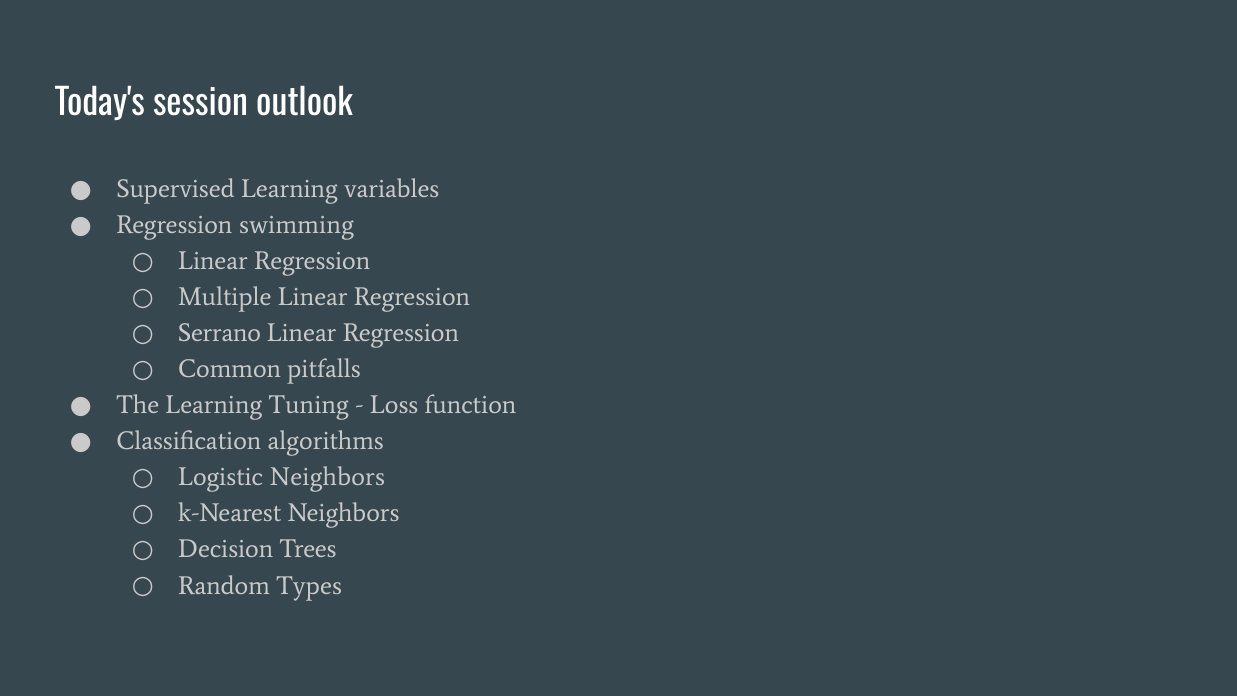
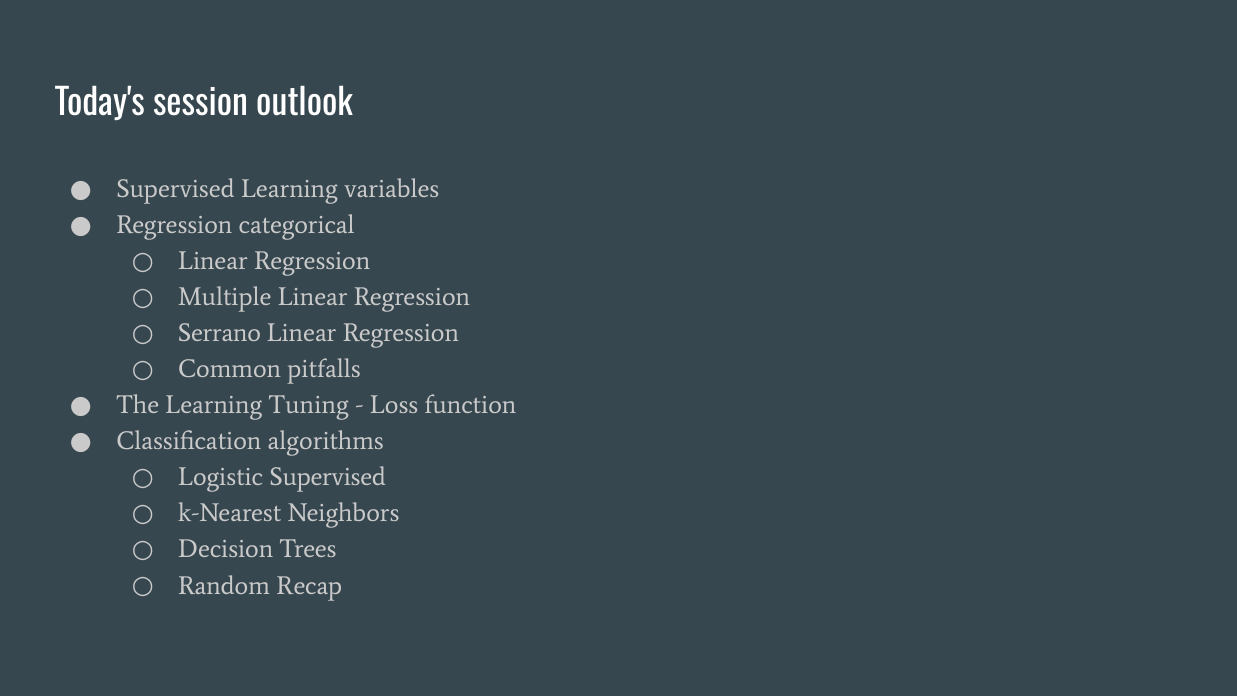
swimming: swimming -> categorical (297, 225)
Logistic Neighbors: Neighbors -> Supervised (328, 477)
Types: Types -> Recap (309, 585)
